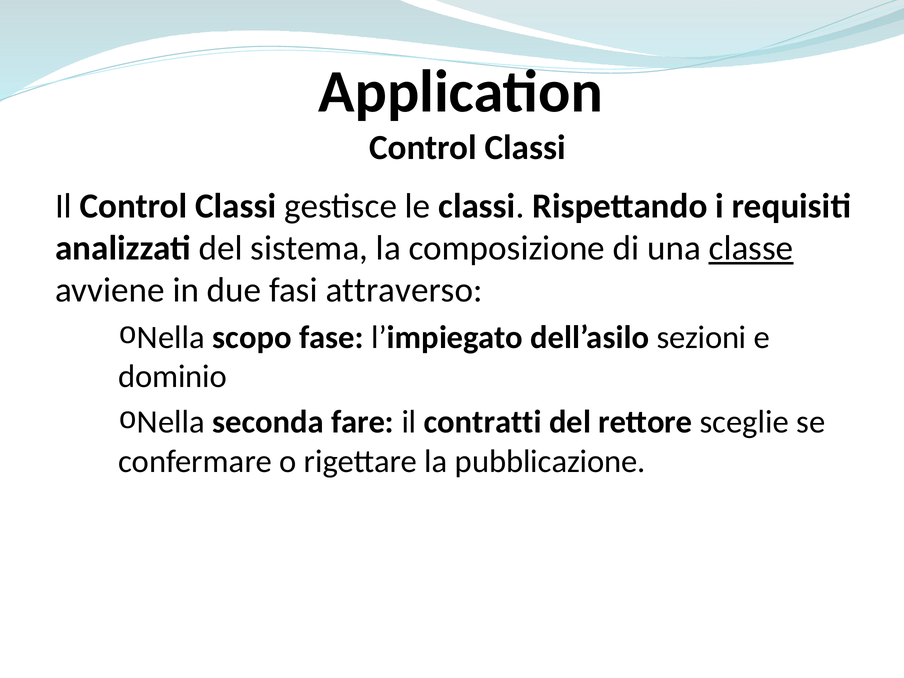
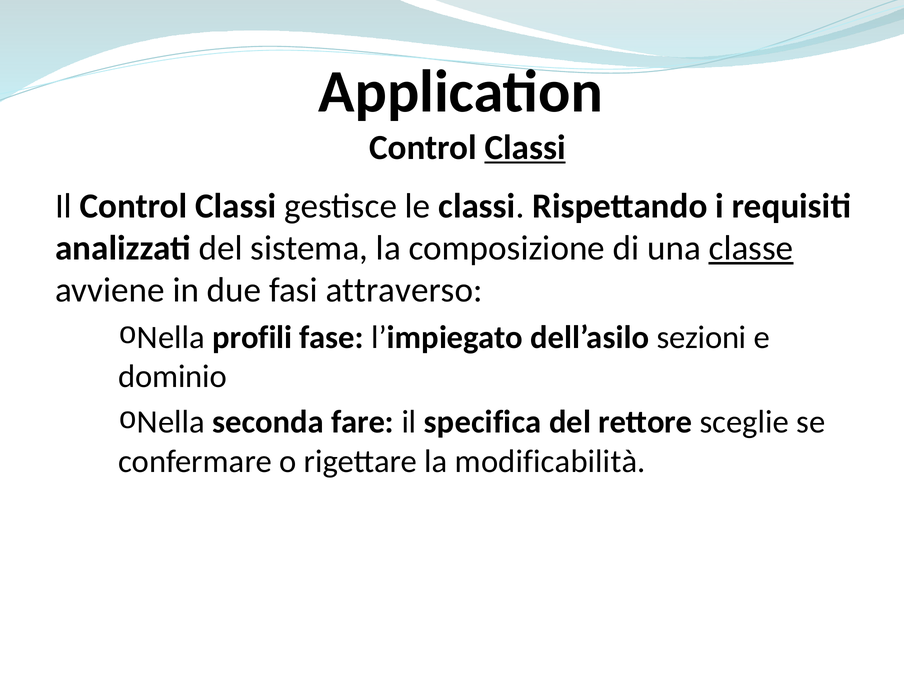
Classi underline: none -> present (525, 147)
scopo: scopo -> profili (252, 337)
contratti: contratti -> specifica (483, 422)
pubblicazione: pubblicazione -> modificabilità (550, 461)
